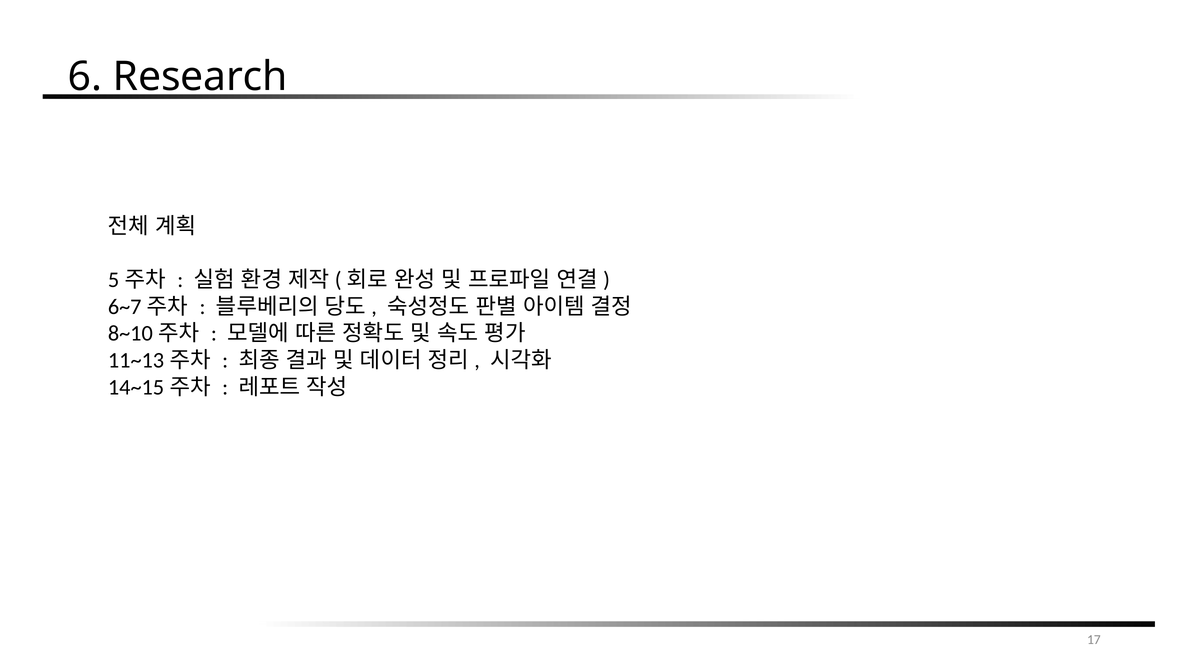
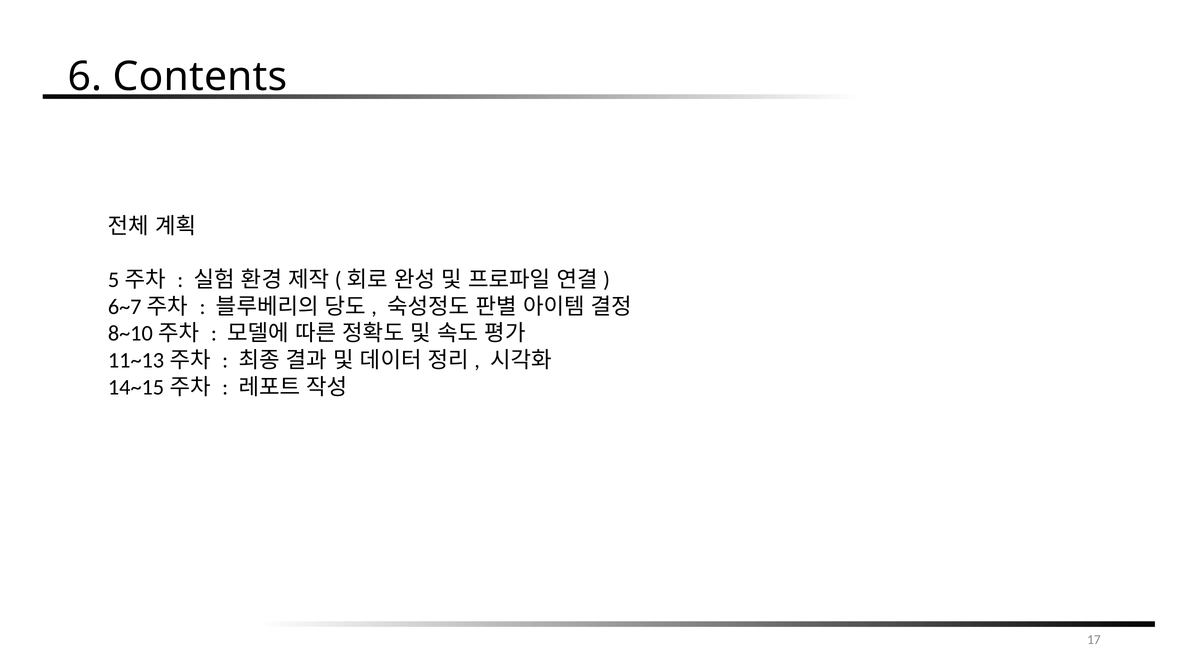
Research: Research -> Contents (200, 77)
